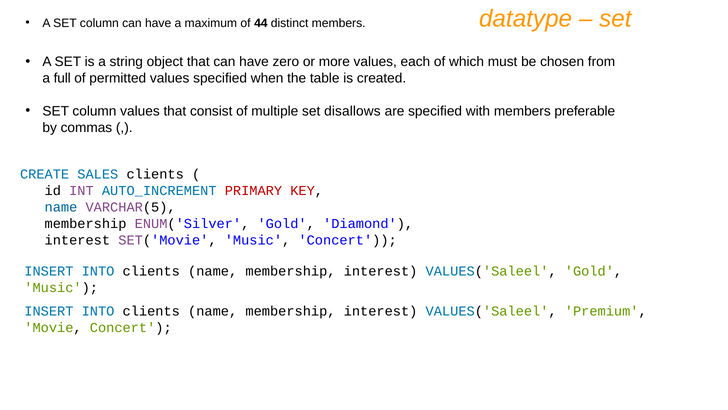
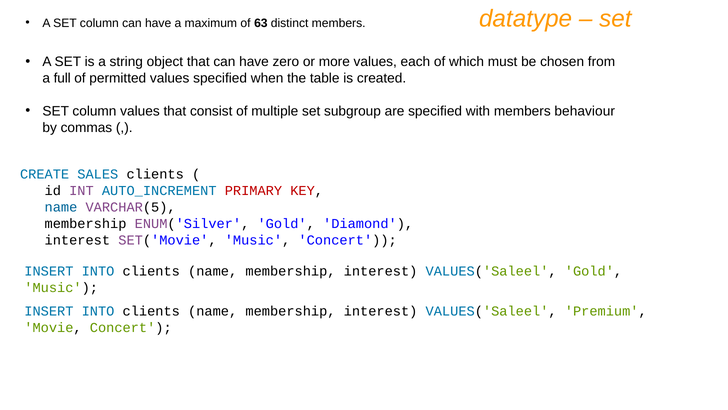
44: 44 -> 63 (261, 23)
disallows: disallows -> subgroup (352, 111)
preferable: preferable -> behaviour (585, 111)
